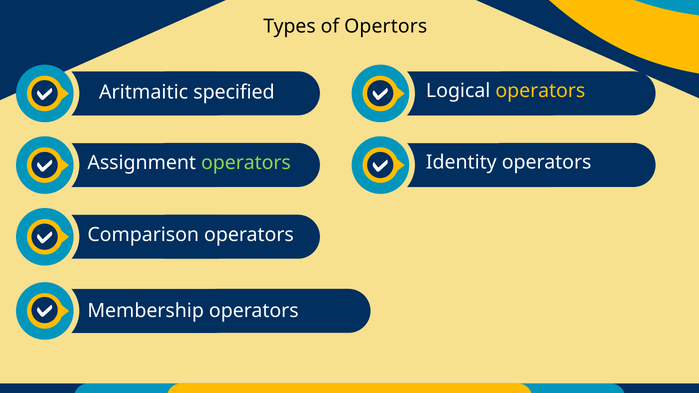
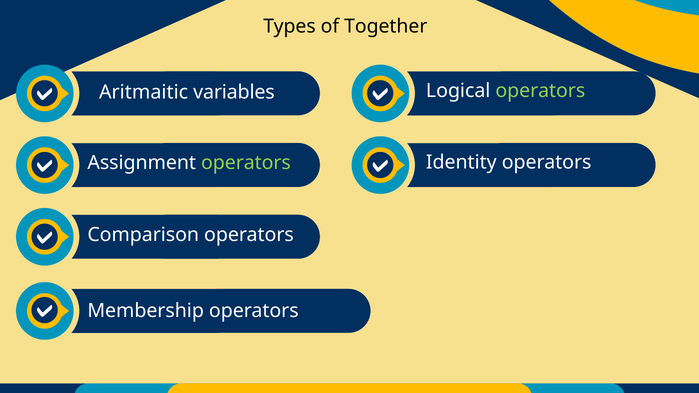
Opertors: Opertors -> Together (386, 26)
operators colour: yellow -> light green (540, 91)
specified: specified -> variables (234, 92)
